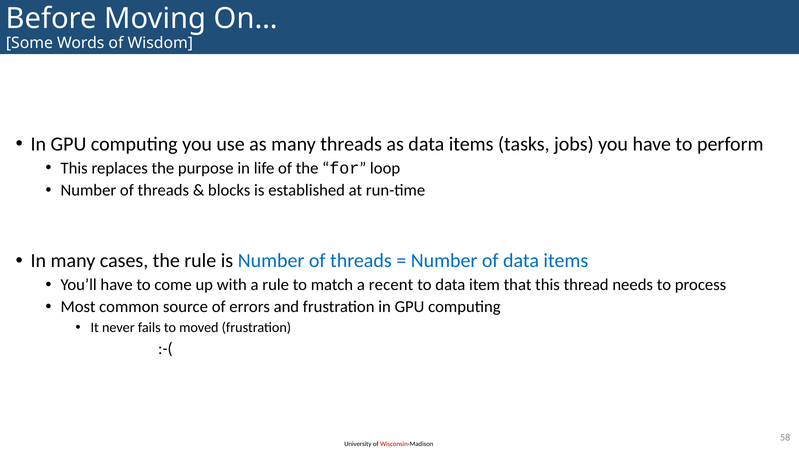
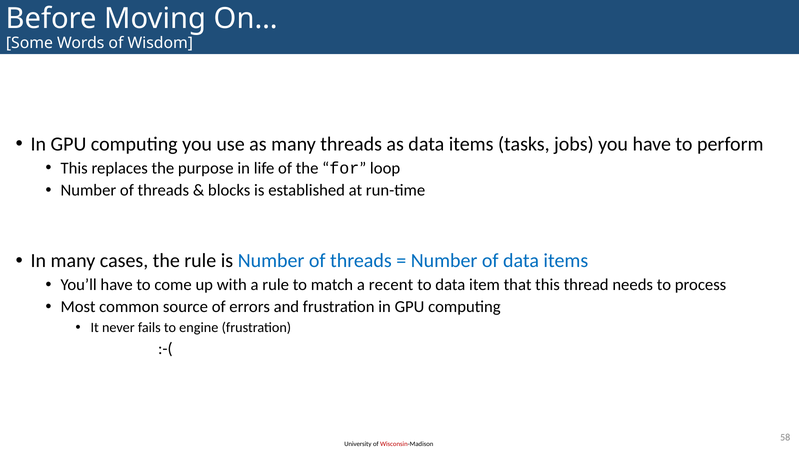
moved: moved -> engine (199, 327)
